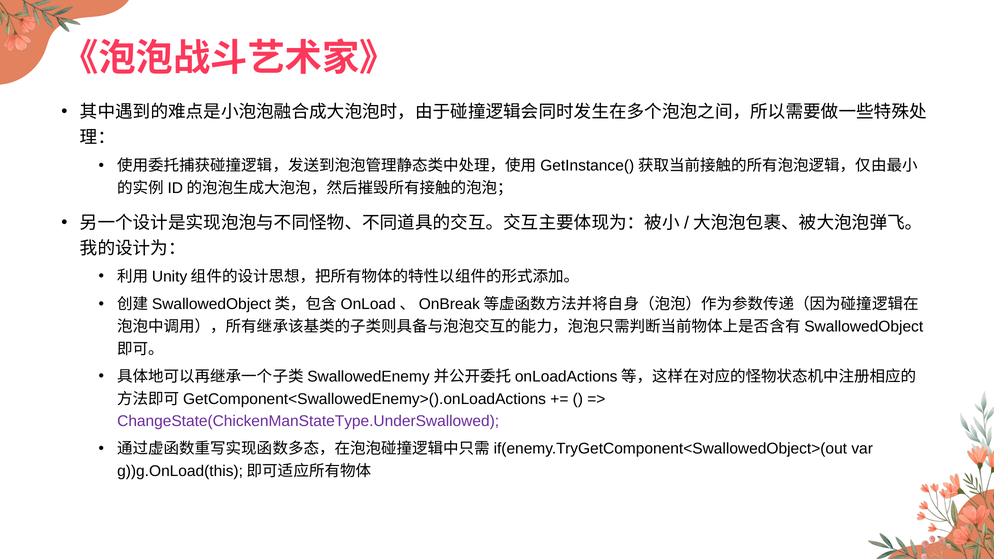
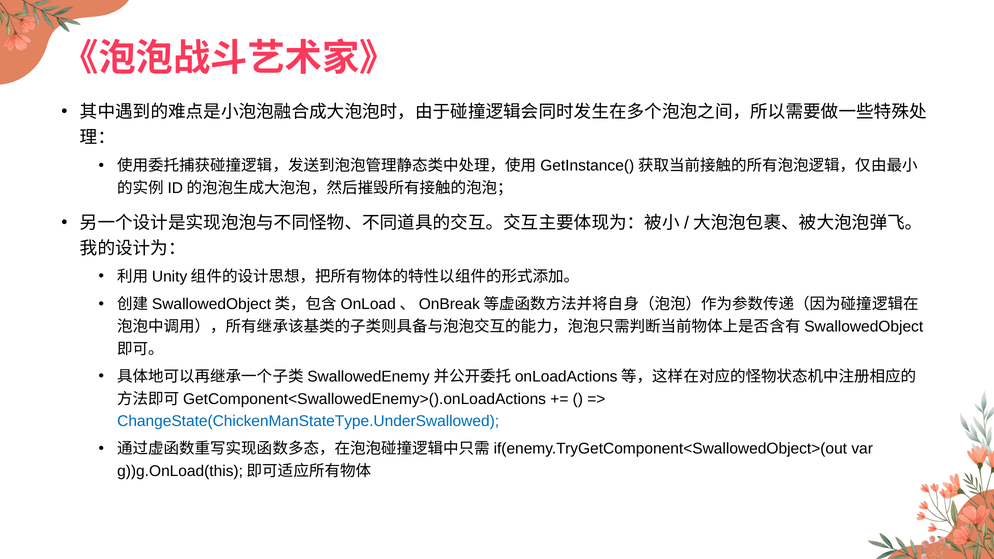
ChangeState(ChickenManStateType.UnderSwallowed colour: purple -> blue (308, 421)
